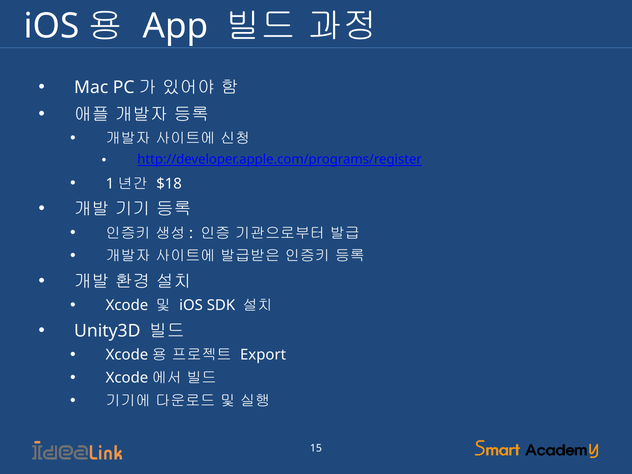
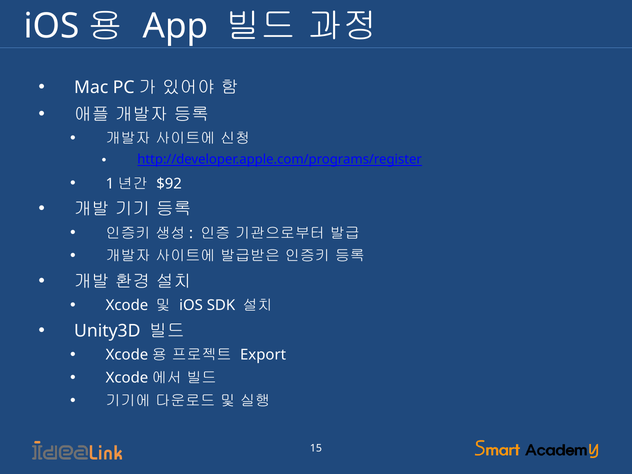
$18: $18 -> $92 (169, 184)
